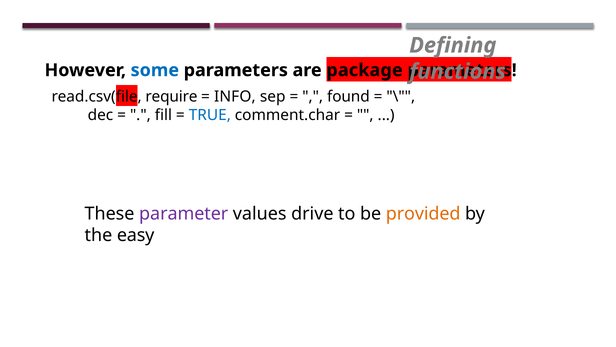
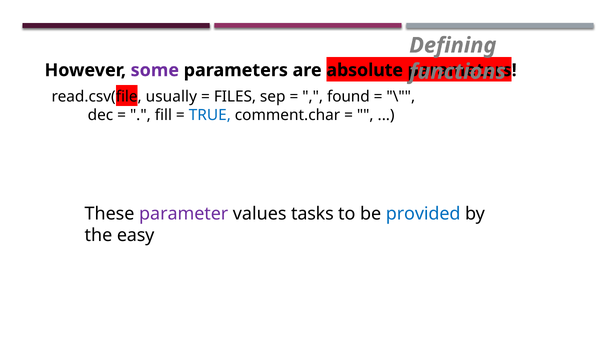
some colour: blue -> purple (155, 70)
package: package -> absolute (365, 70)
require: require -> usually (171, 96)
INFO: INFO -> FILES (235, 96)
drive: drive -> tasks (312, 213)
provided colour: orange -> blue (423, 213)
